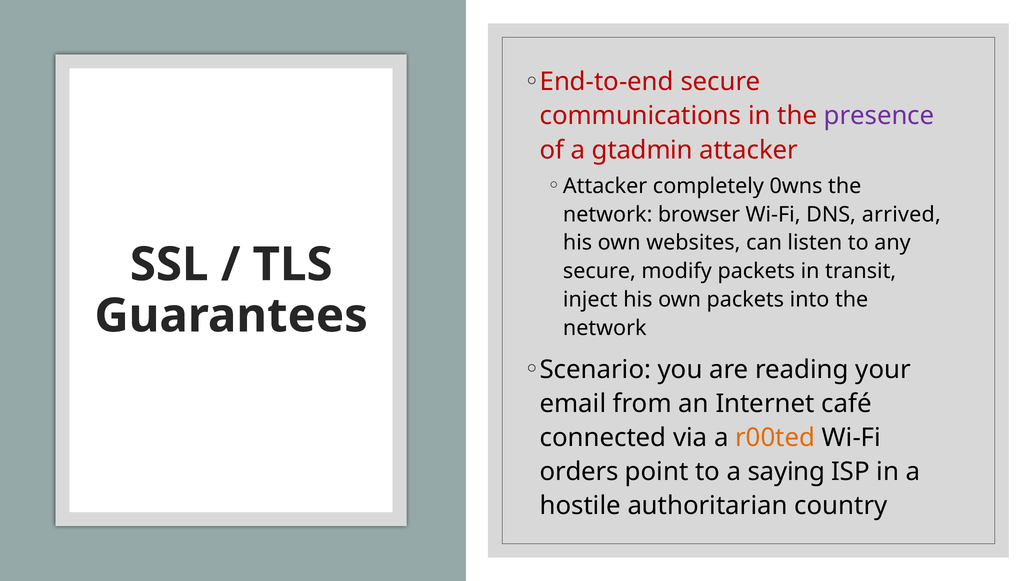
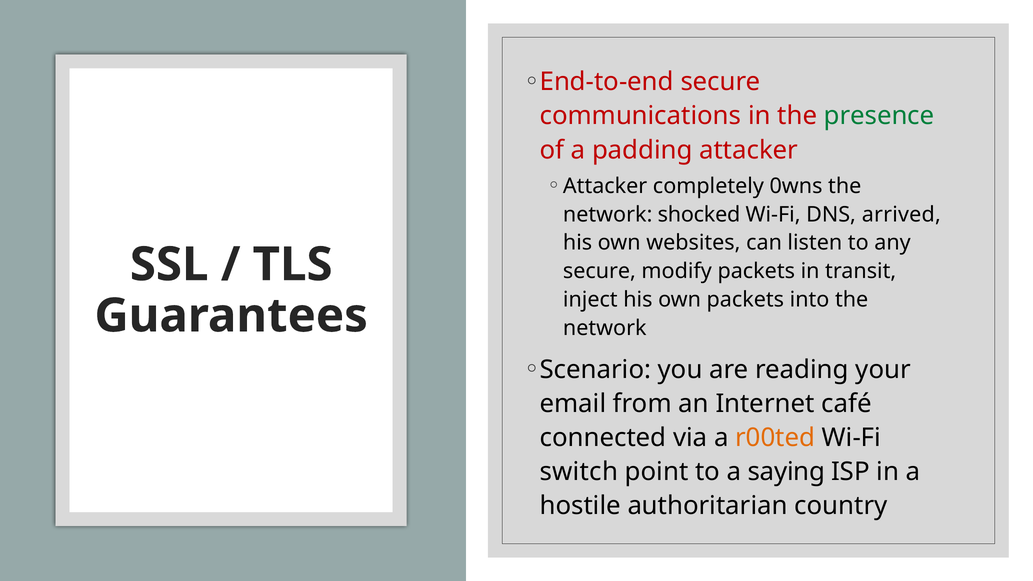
presence colour: purple -> green (879, 116)
gtadmin: gtadmin -> padding (642, 150)
browser: browser -> shocked (699, 214)
orders: orders -> switch (579, 472)
